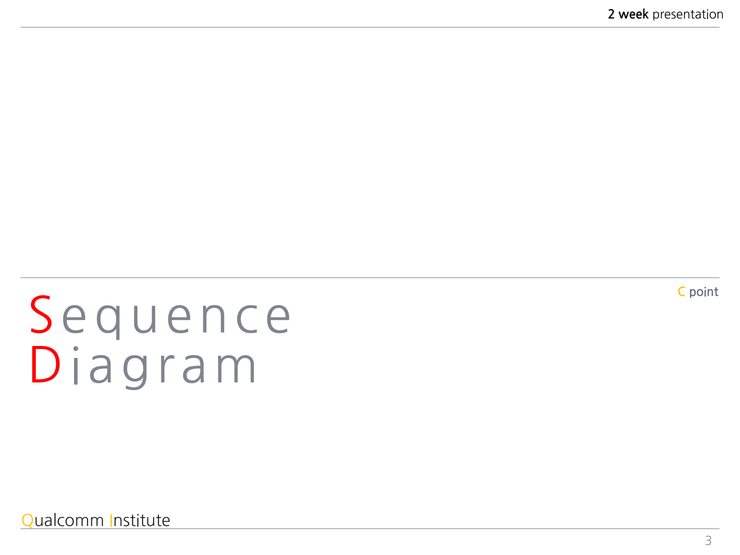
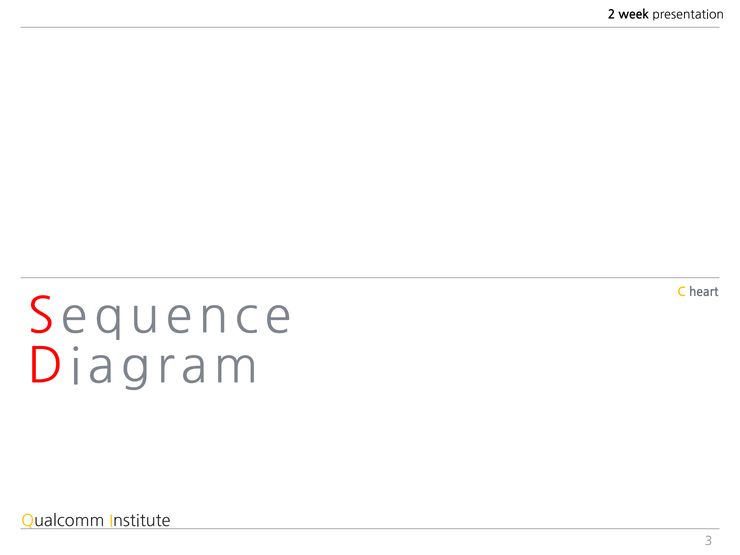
point: point -> heart (704, 292)
